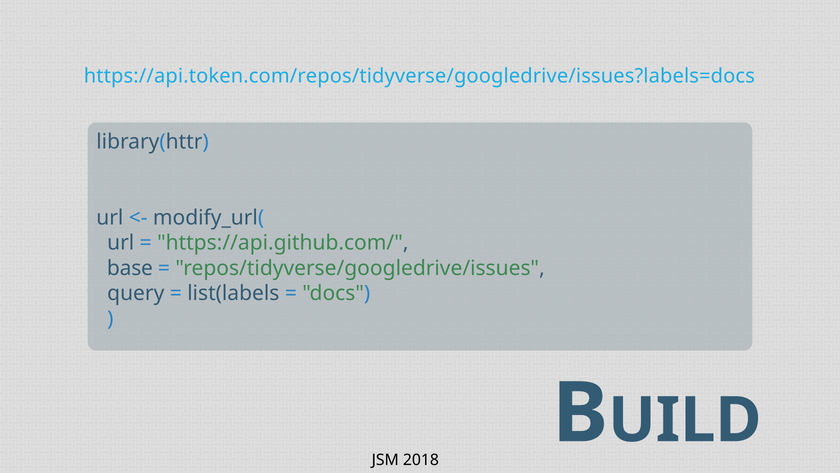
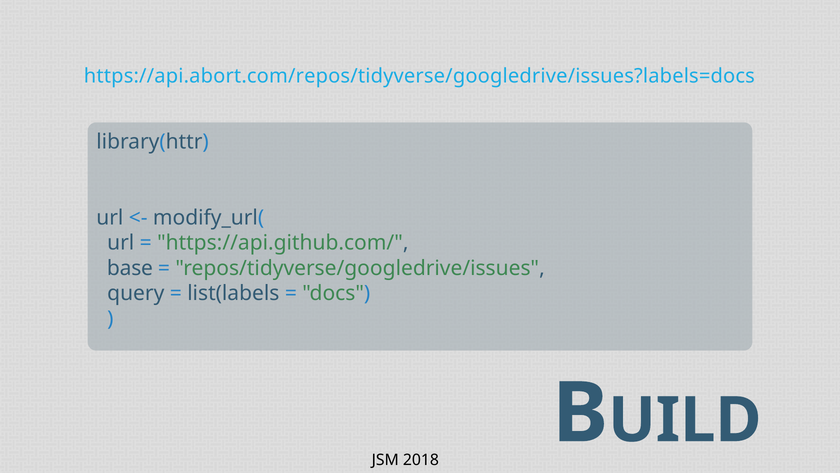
https://api.token.com/repos/tidyverse/googledrive/issues?labels=docs: https://api.token.com/repos/tidyverse/googledrive/issues?labels=docs -> https://api.abort.com/repos/tidyverse/googledrive/issues?labels=docs (419, 76)
